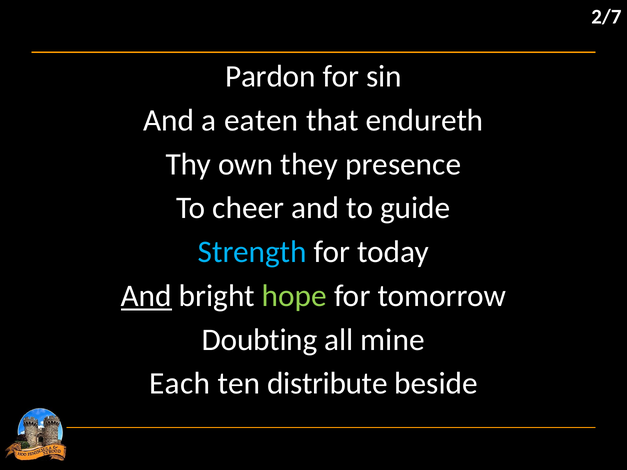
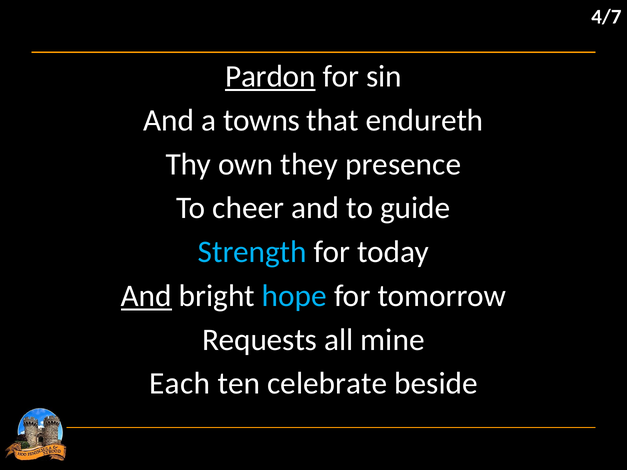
2/7: 2/7 -> 4/7 (606, 17)
Pardon underline: none -> present (270, 77)
eaten: eaten -> towns (262, 120)
hope colour: light green -> light blue (295, 296)
Doubting: Doubting -> Requests (260, 340)
distribute: distribute -> celebrate (327, 384)
